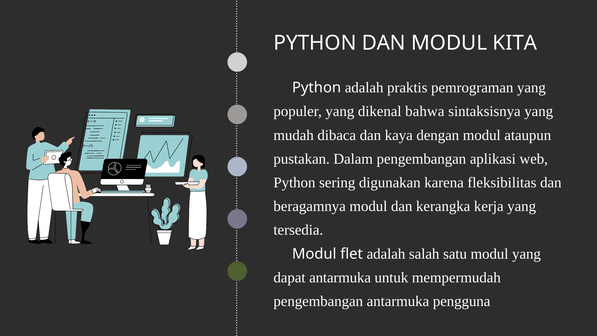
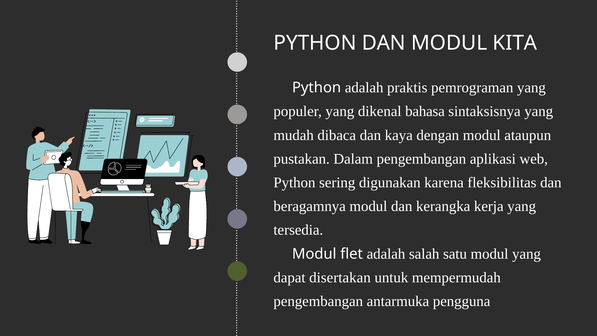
bahwa: bahwa -> bahasa (425, 111)
dapat antarmuka: antarmuka -> disertakan (340, 277)
